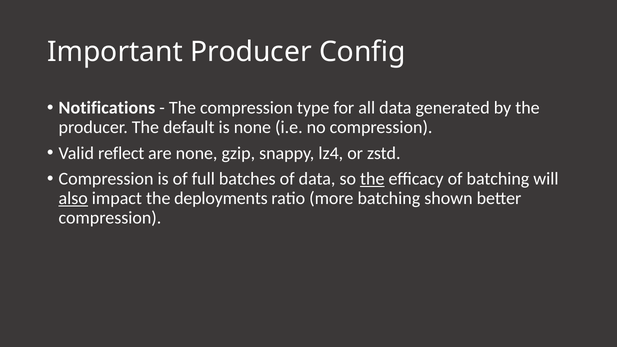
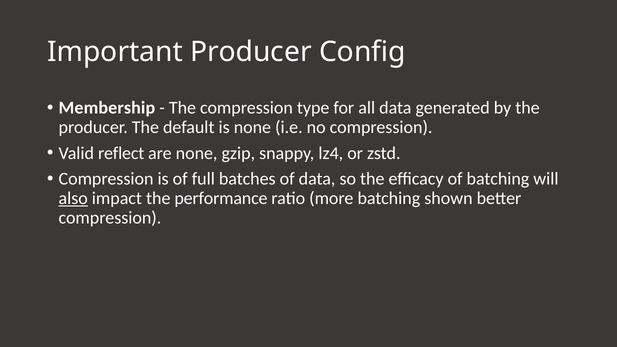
Notifications: Notifications -> Membership (107, 108)
the underline: present -> none (372, 179)
deployments: deployments -> performance (221, 198)
